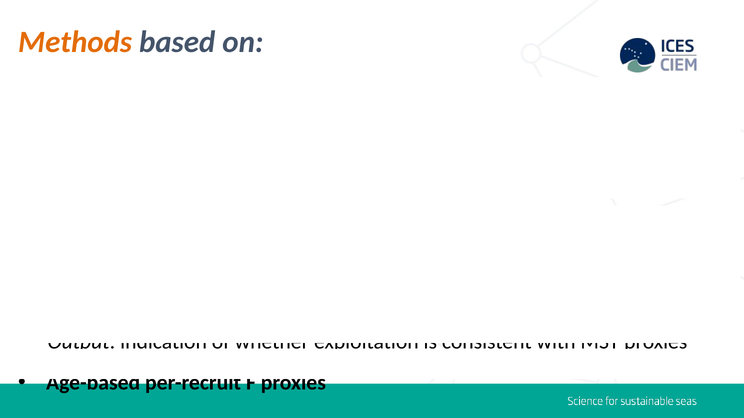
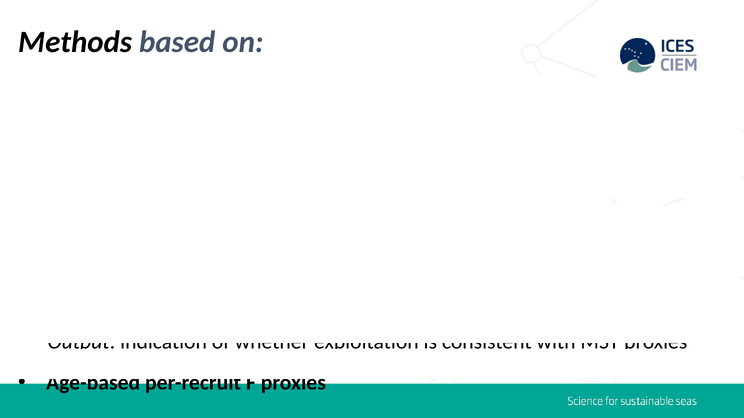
Methods colour: orange -> black (75, 42)
